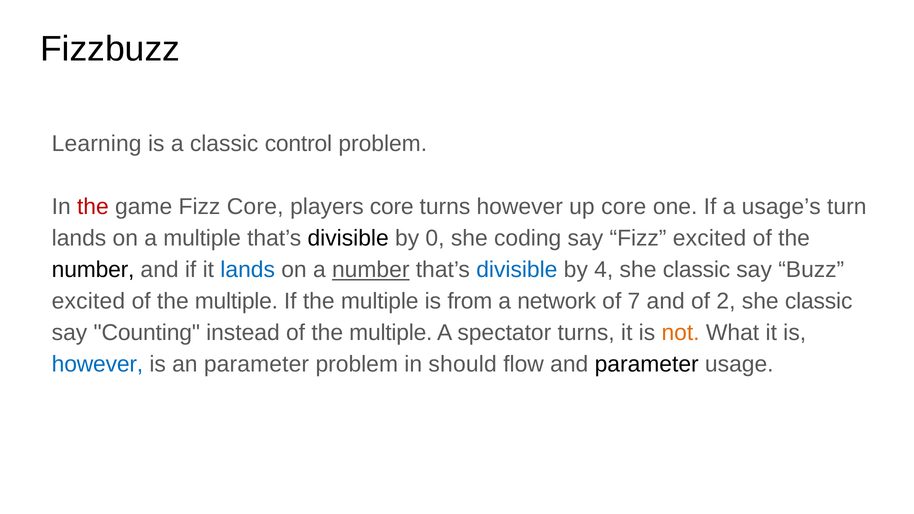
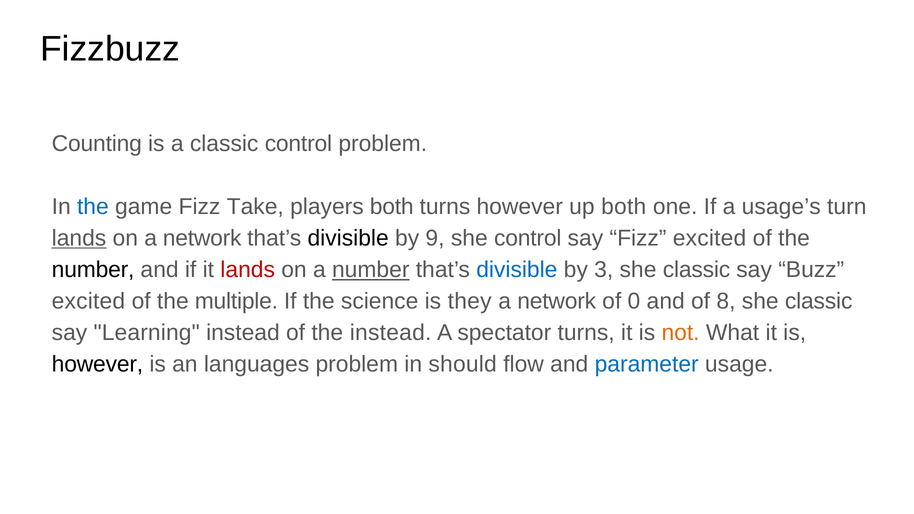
Learning: Learning -> Counting (97, 144)
the colour: red -> blue (93, 207)
Fizz Core: Core -> Take (255, 207)
players core: core -> both (392, 207)
up core: core -> both (624, 207)
lands underline: none -> present (79, 238)
on a multiple: multiple -> network (202, 238)
0: 0 -> 9 (435, 238)
she coding: coding -> control (528, 238)
lands colour: blue -> red (248, 270)
4: 4 -> 3 (604, 270)
If the multiple: multiple -> science (380, 301)
from: from -> they (470, 301)
7: 7 -> 0 (634, 301)
2: 2 -> 8 (726, 301)
Counting: Counting -> Learning (147, 333)
instead of the multiple: multiple -> instead (391, 333)
however colour: blue -> black (97, 364)
an parameter: parameter -> languages (257, 364)
parameter colour: black -> blue (647, 364)
